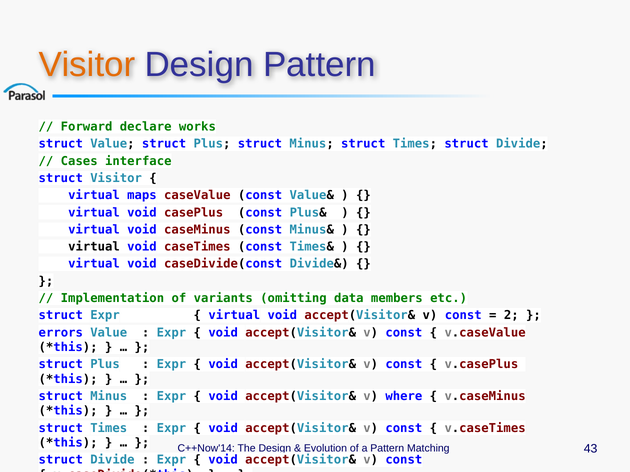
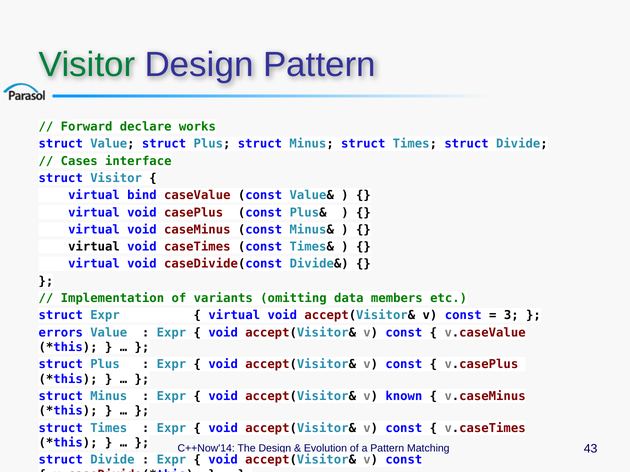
Visitor colour: orange -> green (87, 65)
maps: maps -> bind (142, 196)
2: 2 -> 3 (511, 316)
where: where -> known (404, 397)
